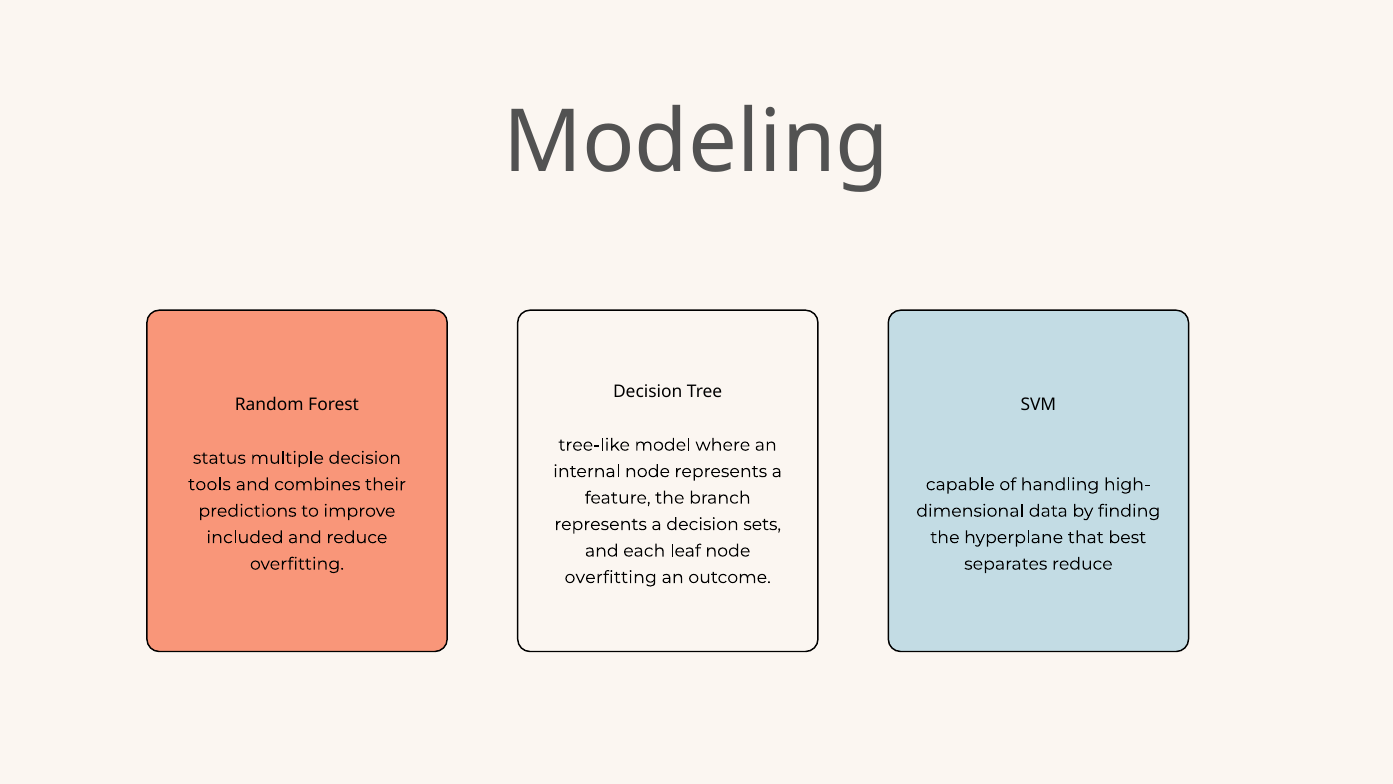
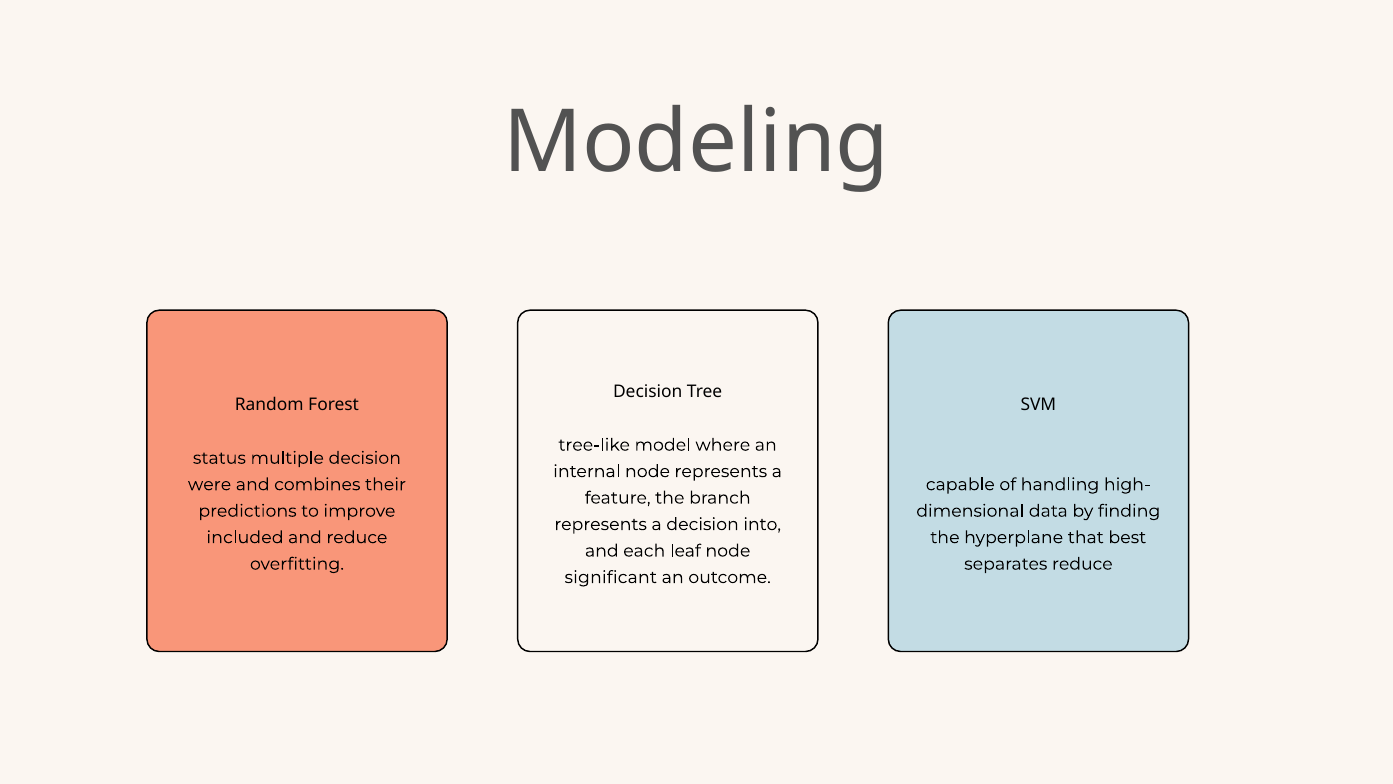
tools: tools -> were (210, 484)
sets: sets -> into (762, 524)
overfitting: overfitting -> significant (611, 577)
